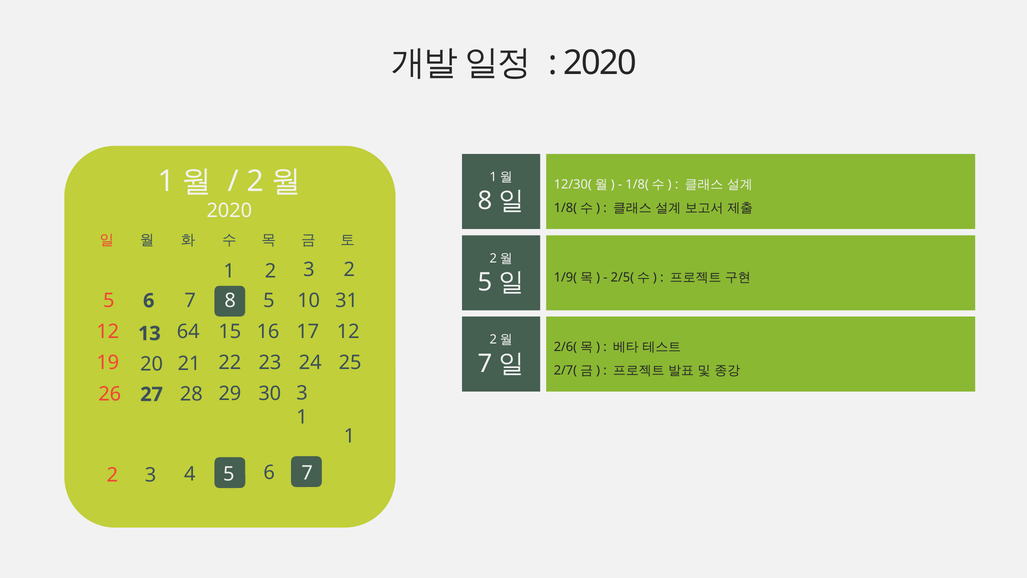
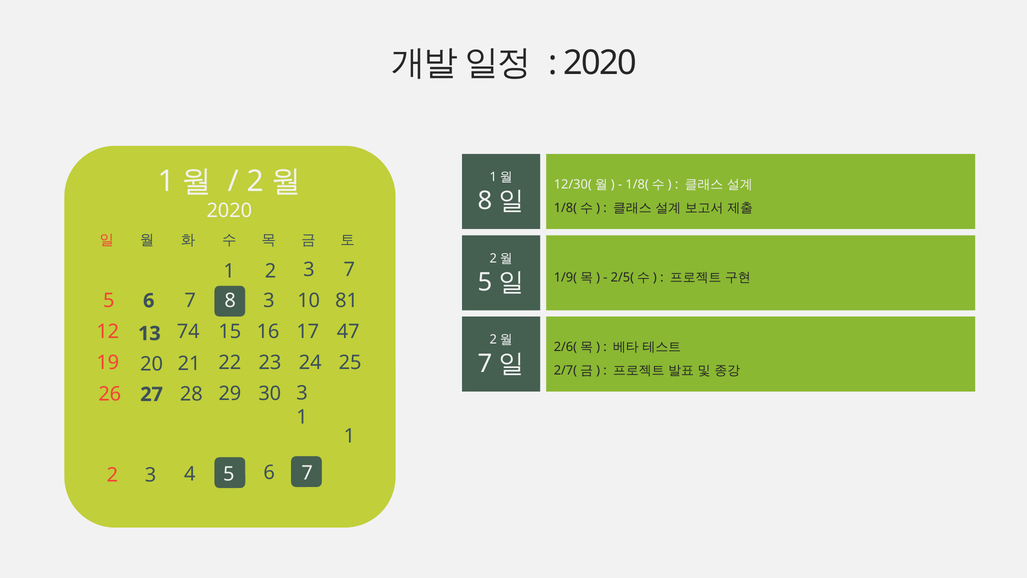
2: 2 -> 7 (349, 269)
8 5: 5 -> 3 (269, 301)
31: 31 -> 81 (347, 301)
64: 64 -> 74 (188, 331)
17 12: 12 -> 47 (348, 331)
